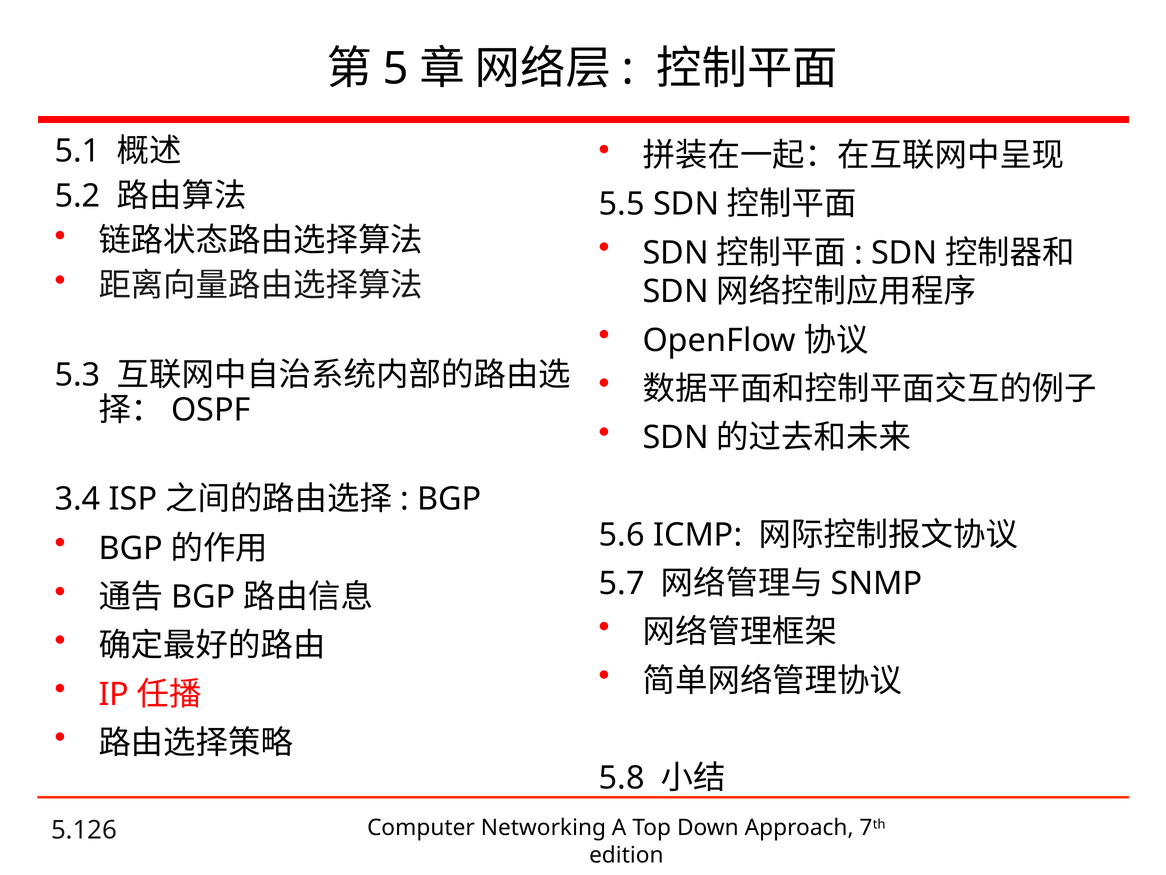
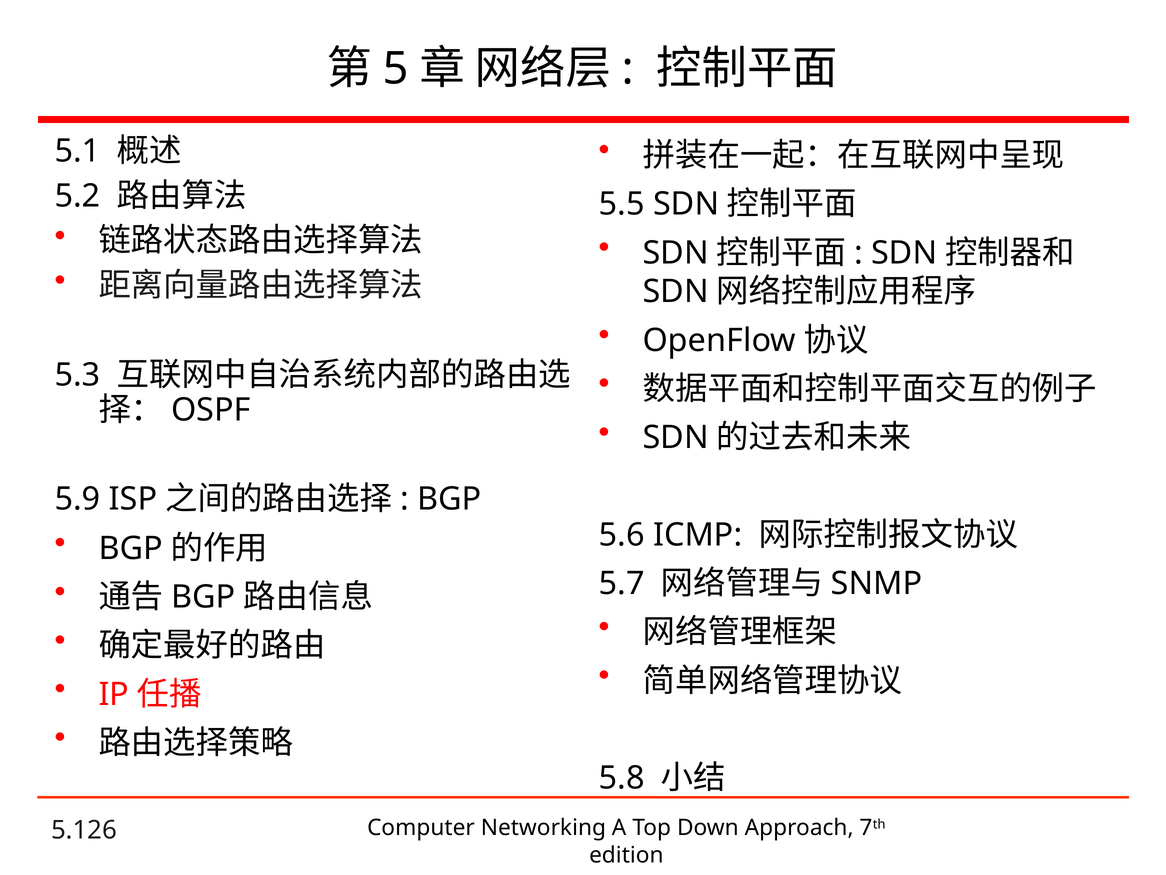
3.4: 3.4 -> 5.9 (78, 499)
